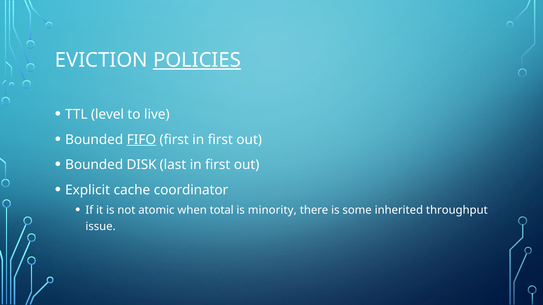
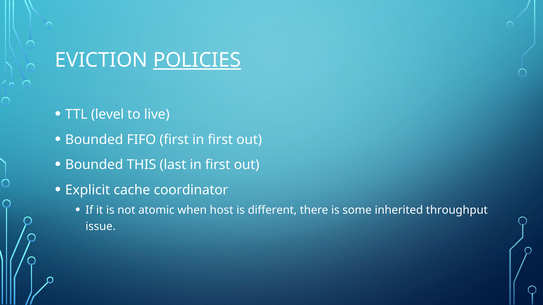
FIFO underline: present -> none (141, 140)
DISK: DISK -> THIS (141, 165)
total: total -> host (222, 211)
minority: minority -> different (272, 211)
